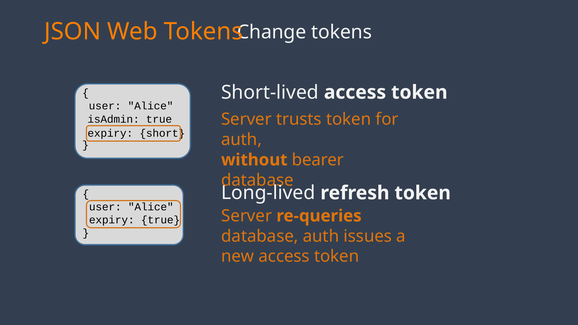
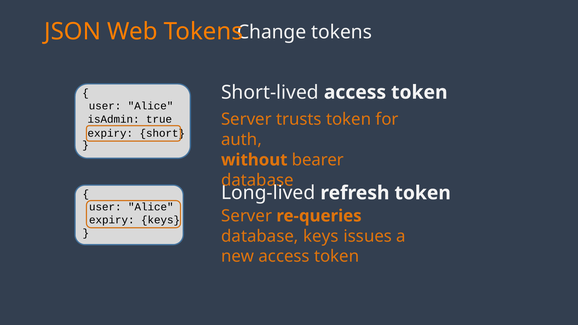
expiry true: true -> keys (161, 220)
database auth: auth -> keys (321, 236)
